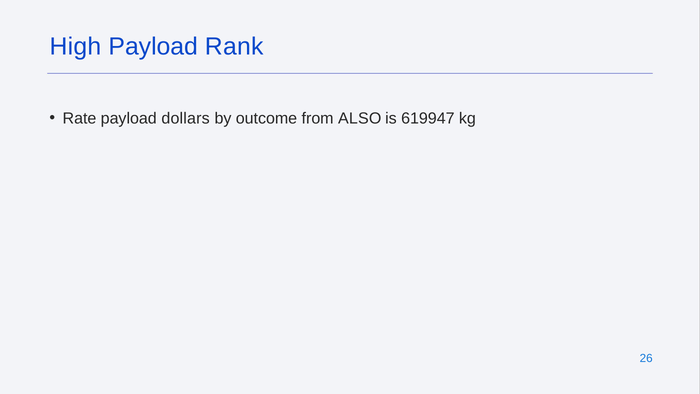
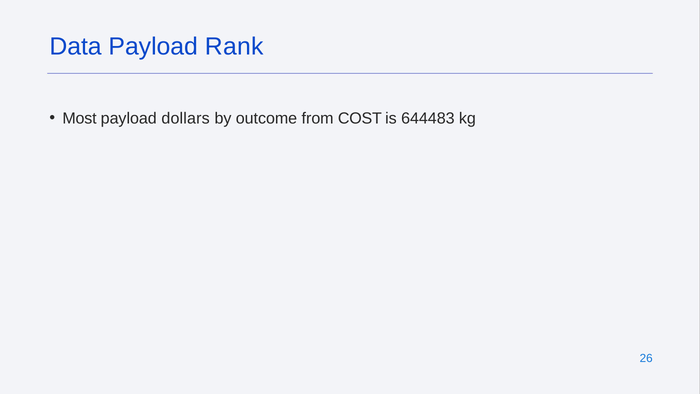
High: High -> Data (76, 47)
Rate: Rate -> Most (80, 118)
ALSO: ALSO -> COST (360, 118)
619947: 619947 -> 644483 (428, 118)
